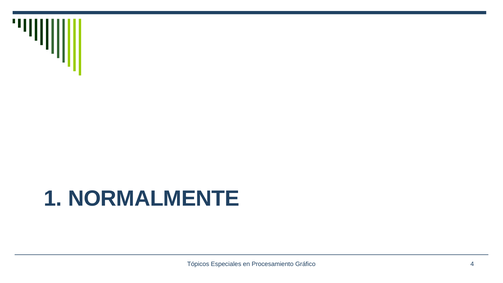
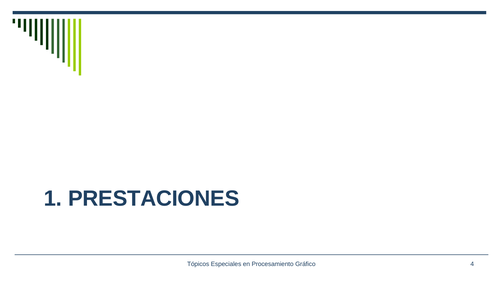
NORMALMENTE: NORMALMENTE -> PRESTACIONES (154, 199)
